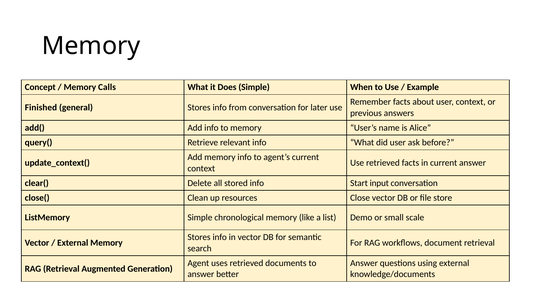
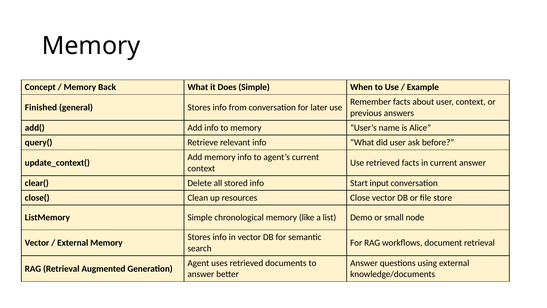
Calls: Calls -> Back (107, 87)
scale: scale -> node (415, 217)
